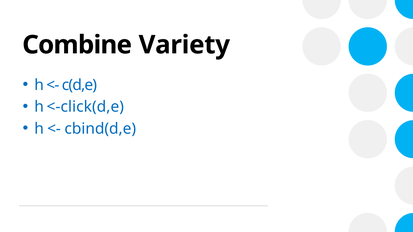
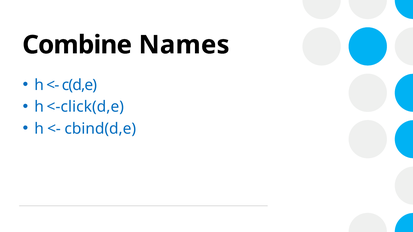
Variety: Variety -> Names (184, 45)
